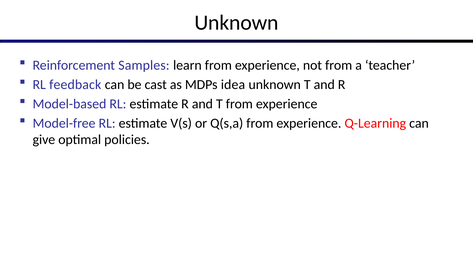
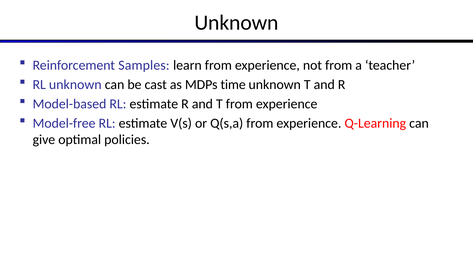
RL feedback: feedback -> unknown (75, 85)
idea: idea -> time (233, 85)
